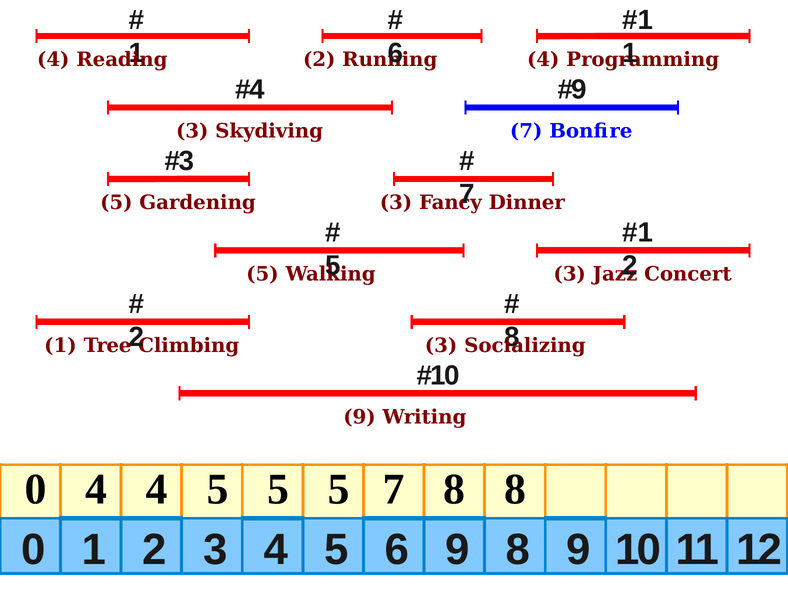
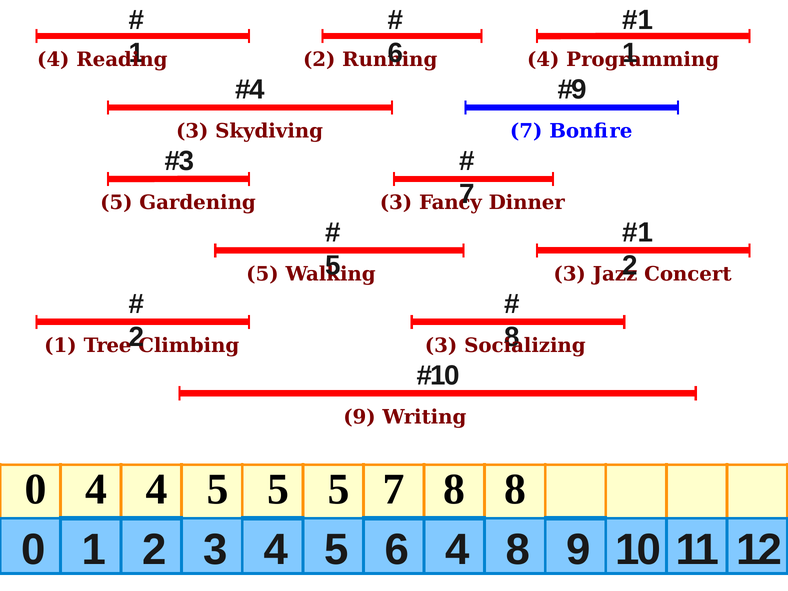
6 9: 9 -> 4 (458, 550)
